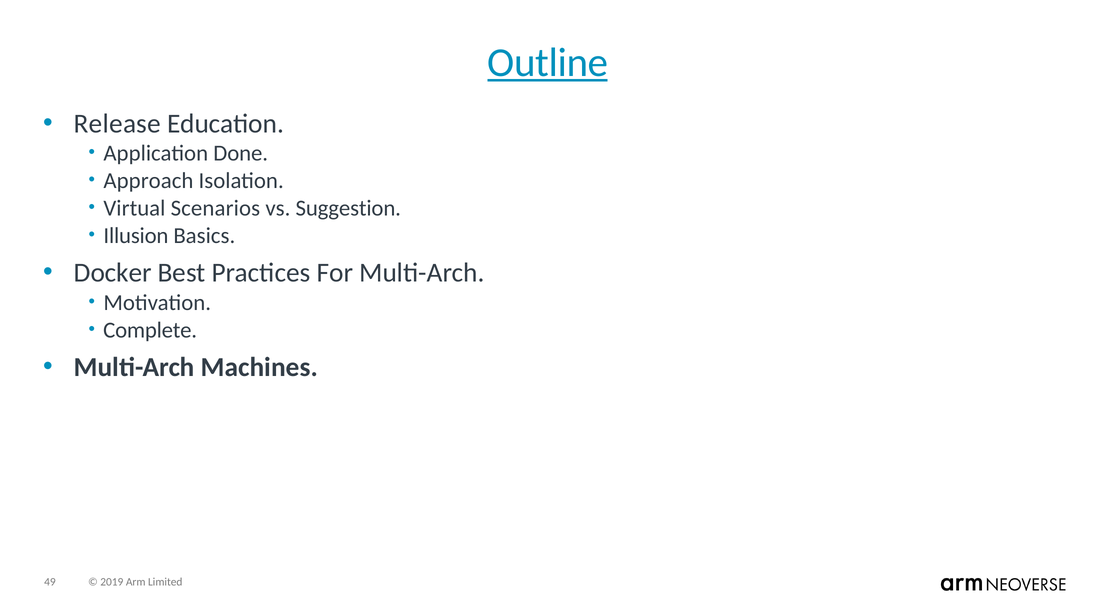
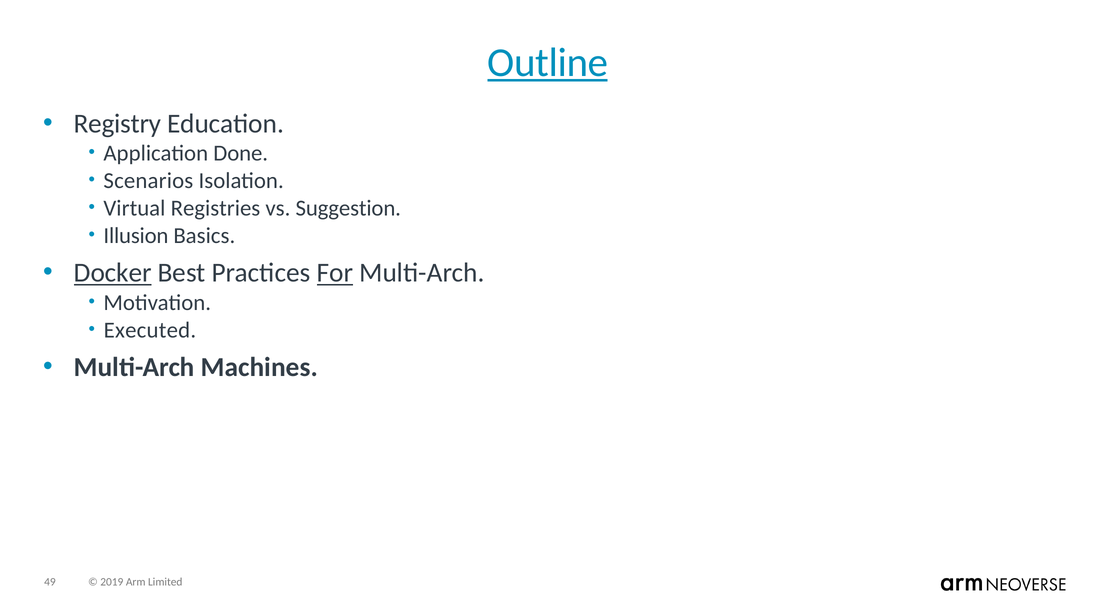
Release: Release -> Registry (118, 124)
Approach: Approach -> Scenarios (148, 181)
Scenarios: Scenarios -> Registries (215, 208)
Docker underline: none -> present (113, 273)
For underline: none -> present (335, 273)
Complete: Complete -> Executed (150, 330)
